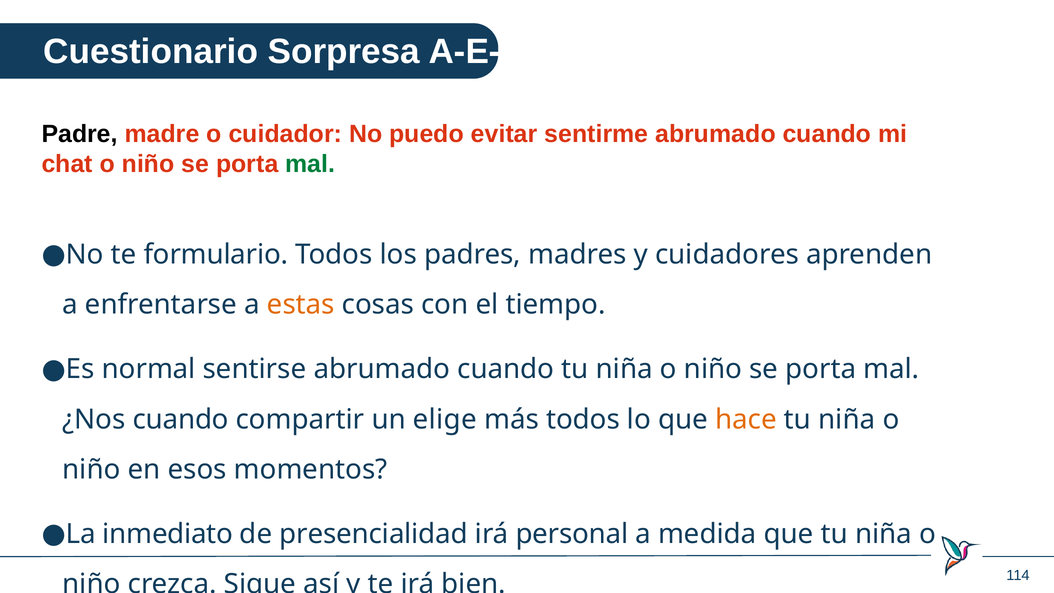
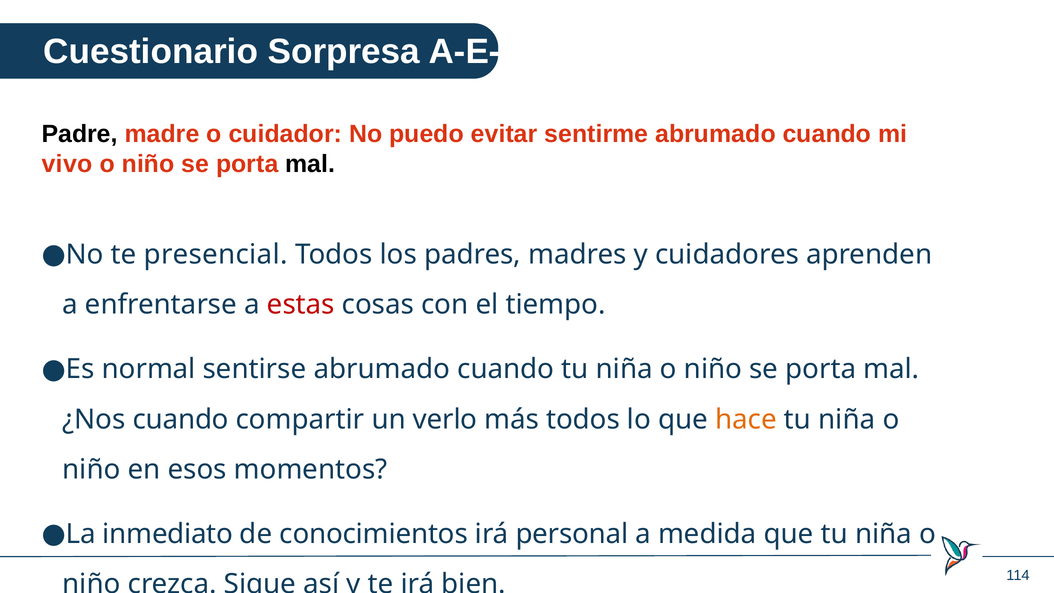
chat: chat -> vivo (67, 164)
mal colour: green -> black (310, 164)
formulario: formulario -> presencial (216, 254)
estas colour: orange -> red (301, 305)
elige: elige -> verlo (445, 419)
presencialidad: presencialidad -> conocimientos (374, 534)
